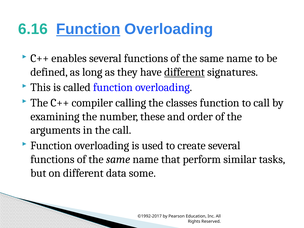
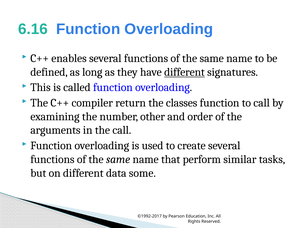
Function underline: present -> none (88, 29)
calling: calling -> return (131, 103)
these: these -> other (153, 117)
